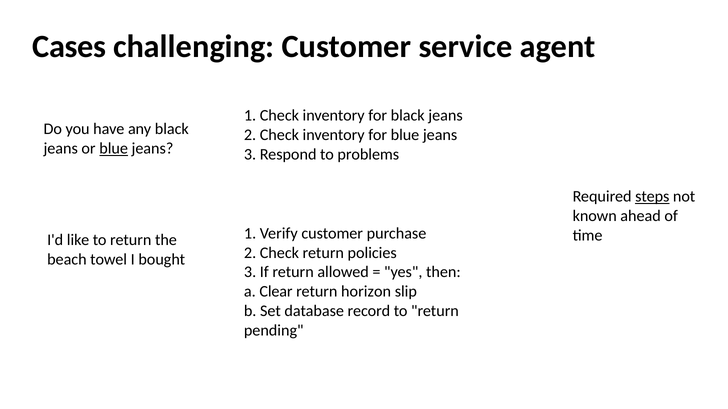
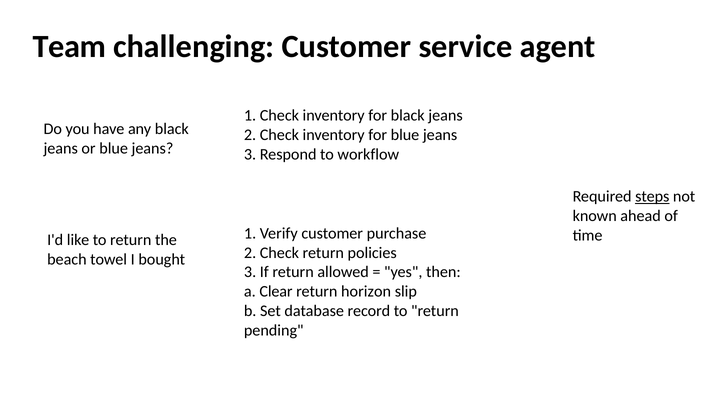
Cases: Cases -> Team (69, 47)
blue underline: present -> none (114, 149)
problems: problems -> workflow (368, 154)
